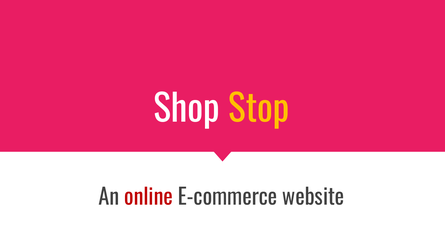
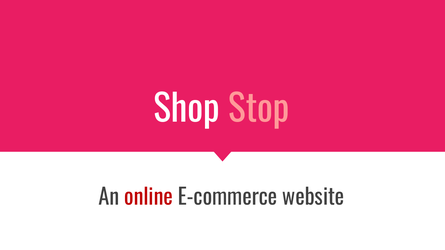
Stop colour: yellow -> pink (259, 110)
